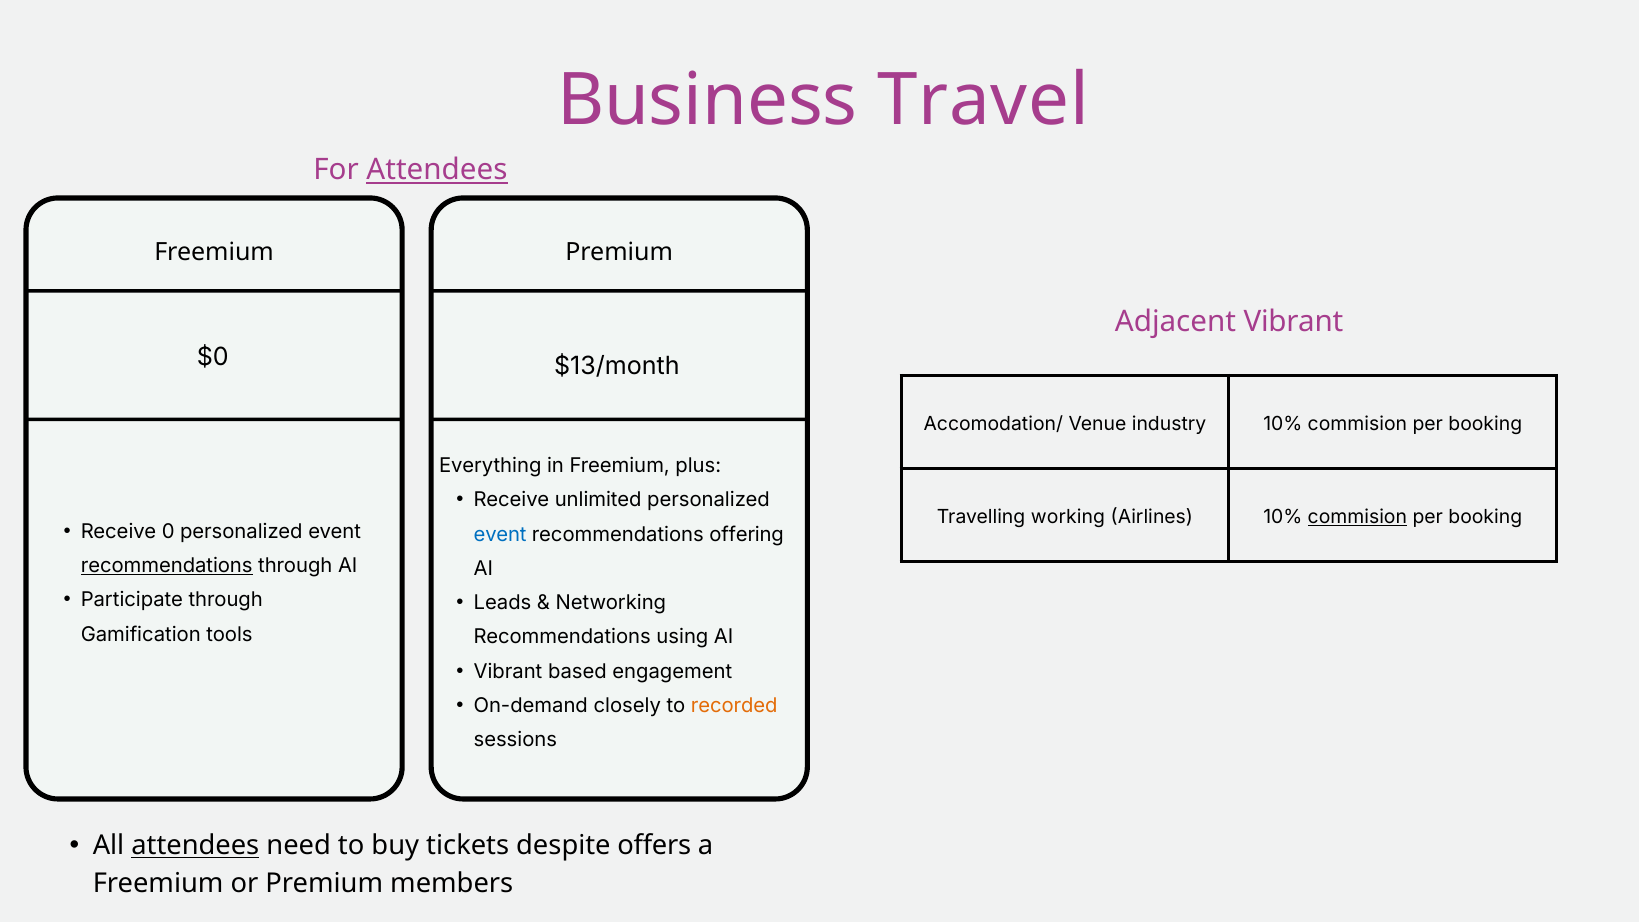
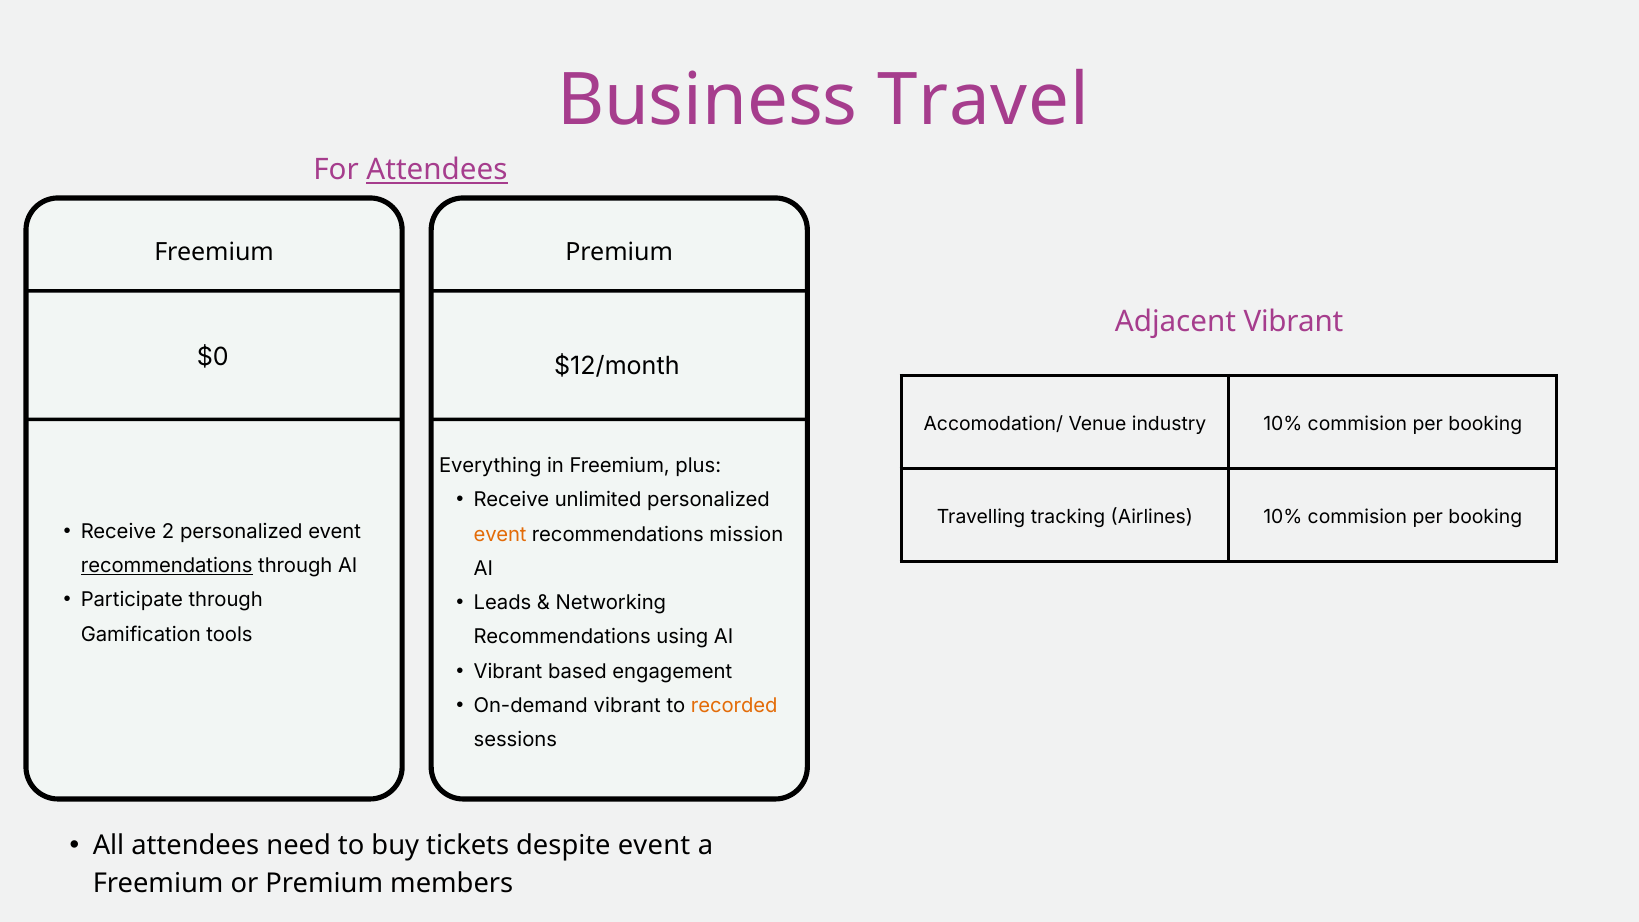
$13/month: $13/month -> $12/month (617, 367)
working: working -> tracking (1068, 517)
commision underline: present -> none (1357, 517)
0: 0 -> 2 (168, 532)
event colour: blue -> orange (500, 534)
offering: offering -> mission (746, 534)
On-demand closely: closely -> vibrant (627, 706)
attendees underline: present -> none (195, 846)
despite offers: offers -> event (654, 846)
